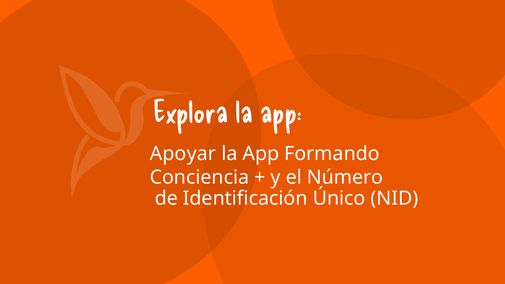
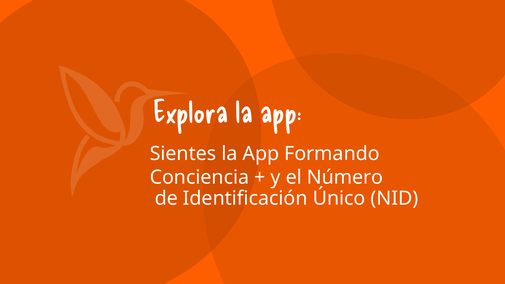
Apoyar: Apoyar -> Sientes (183, 154)
